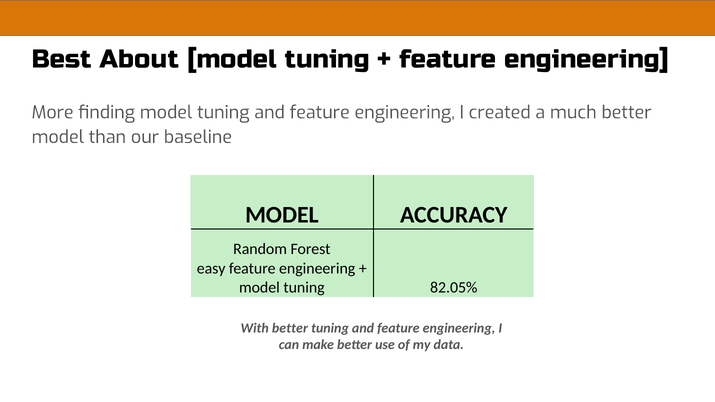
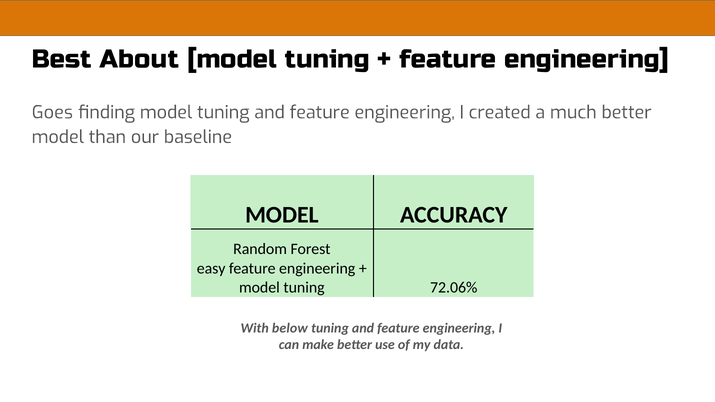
More: More -> Goes (52, 112)
82.05%: 82.05% -> 72.06% (454, 288)
With better: better -> below (290, 328)
